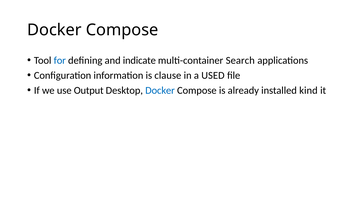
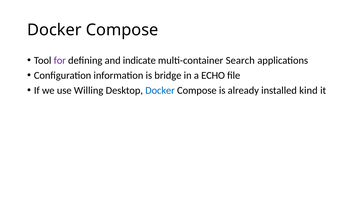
for colour: blue -> purple (60, 60)
clause: clause -> bridge (168, 75)
USED: USED -> ECHO (213, 75)
Output: Output -> Willing (89, 90)
